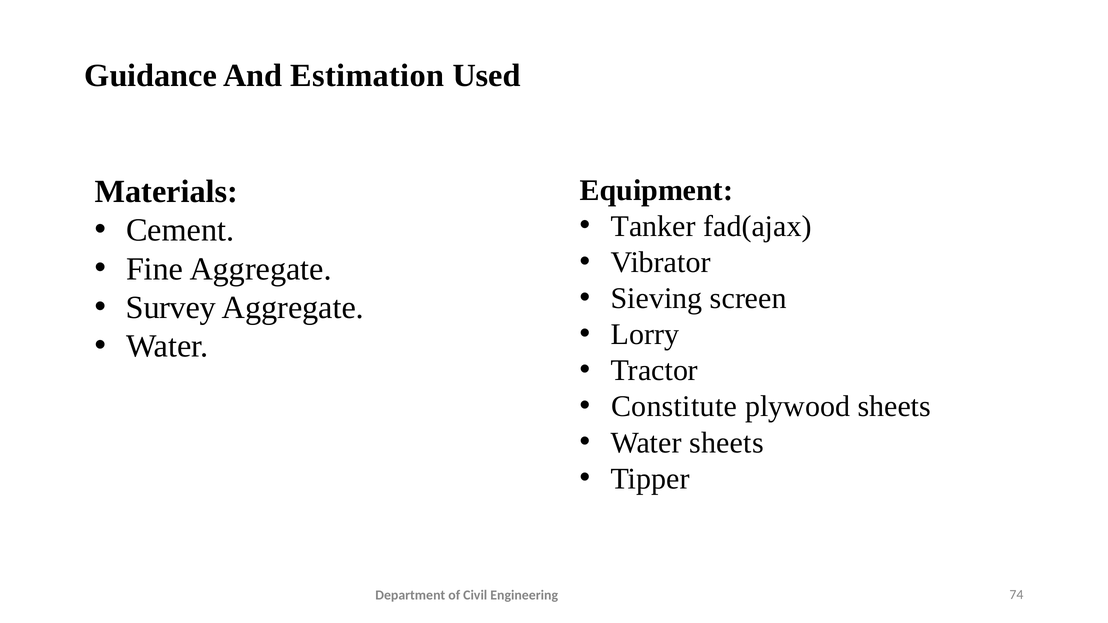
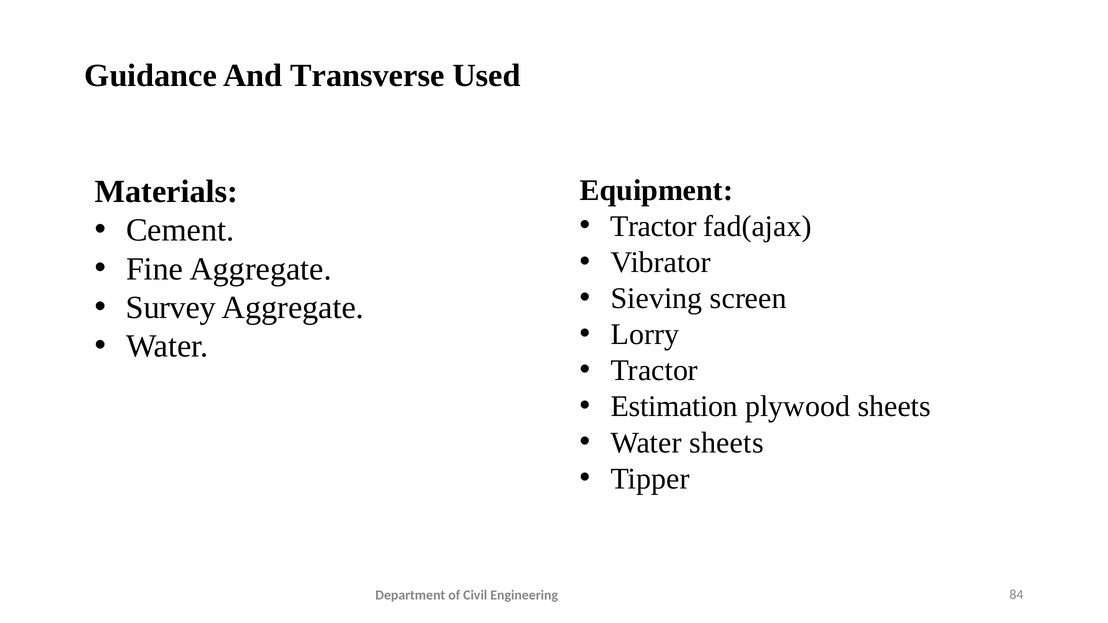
Estimation: Estimation -> Transverse (367, 76)
Tanker: Tanker -> Tractor (653, 226)
Constitute: Constitute -> Estimation (674, 407)
74: 74 -> 84 (1016, 595)
